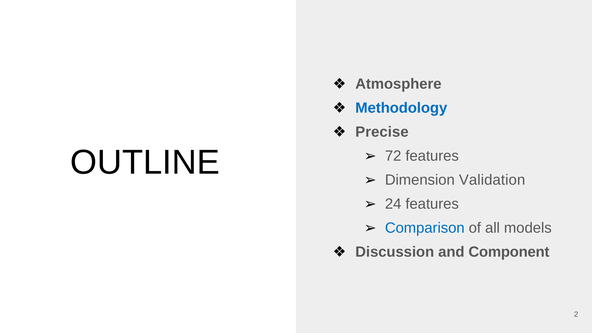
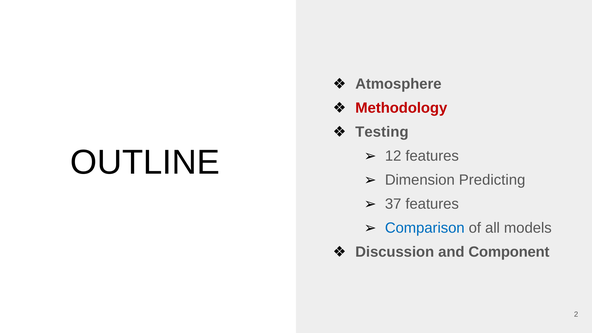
Methodology colour: blue -> red (401, 108)
Precise: Precise -> Testing (382, 132)
72: 72 -> 12 (393, 156)
Validation: Validation -> Predicting (492, 180)
24: 24 -> 37 (393, 204)
